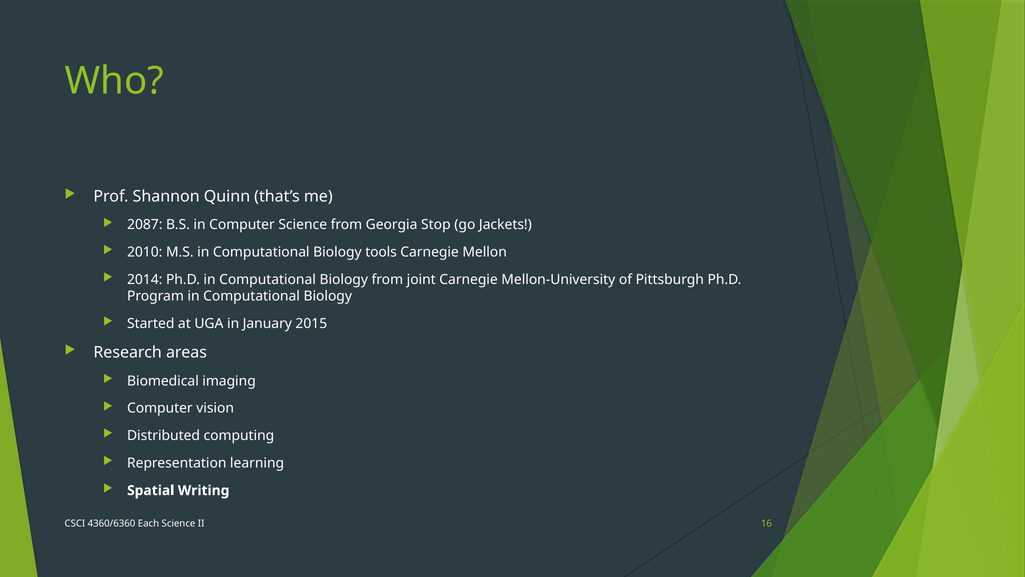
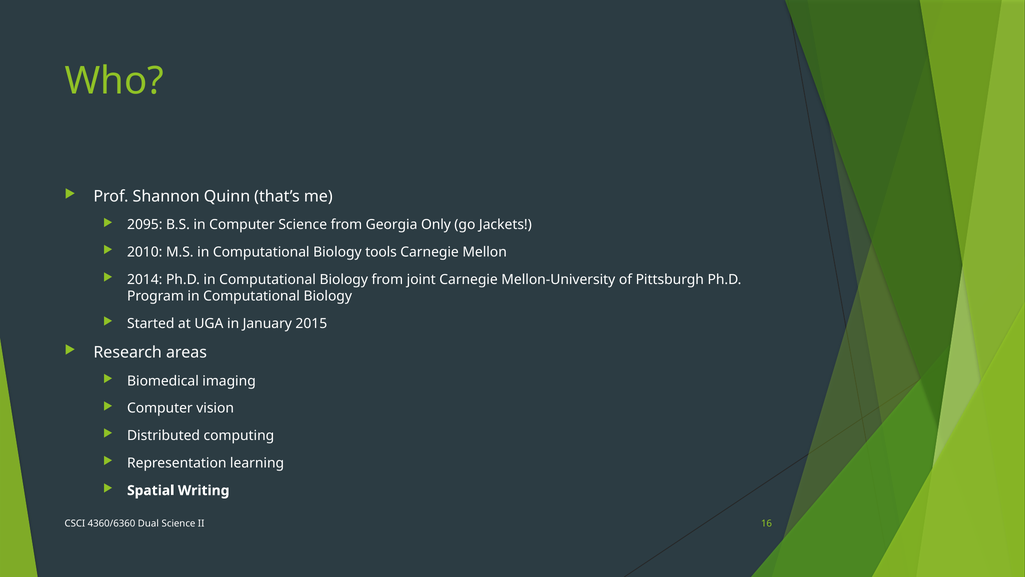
2087: 2087 -> 2095 (145, 225)
Stop: Stop -> Only (436, 225)
Each: Each -> Dual (148, 523)
